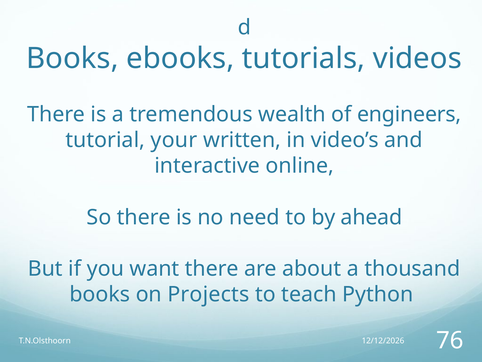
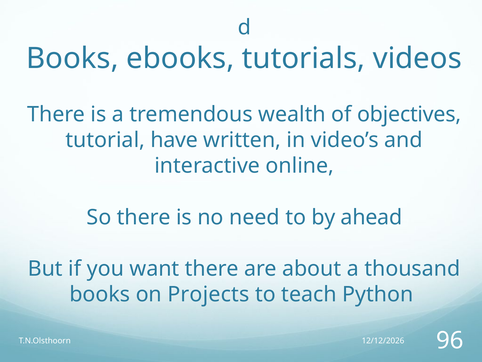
engineers: engineers -> objectives (409, 114)
your: your -> have (174, 140)
76: 76 -> 96 (450, 340)
